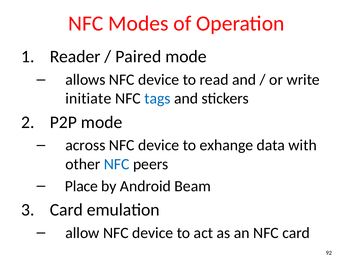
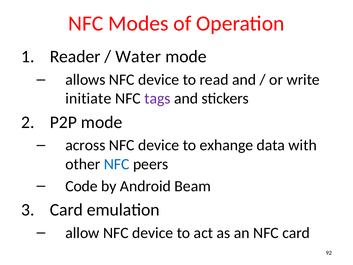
Paired: Paired -> Water (138, 57)
tags colour: blue -> purple (157, 98)
Place: Place -> Code (81, 186)
